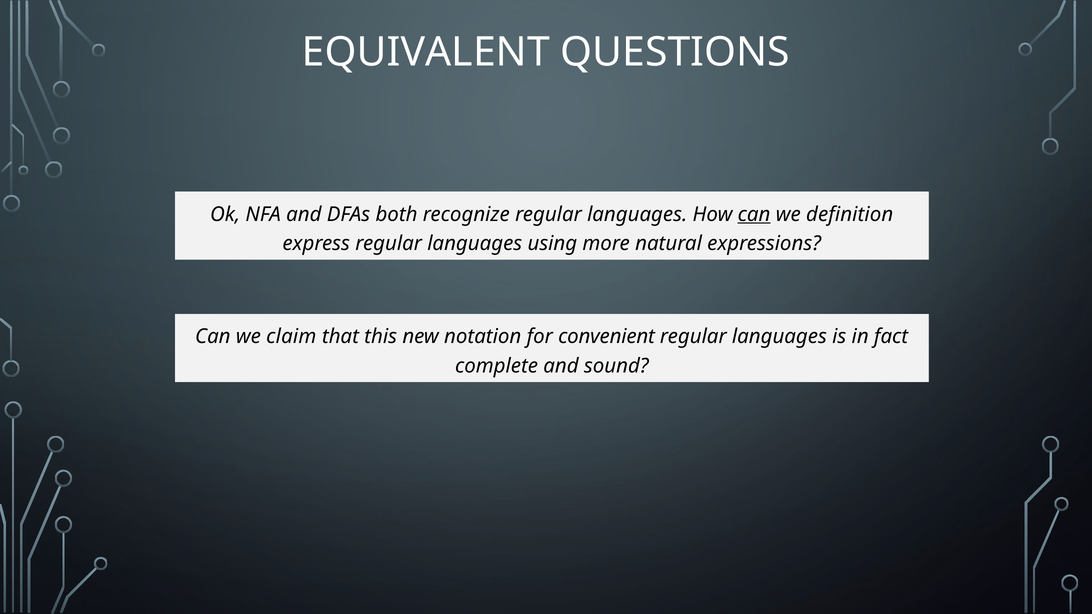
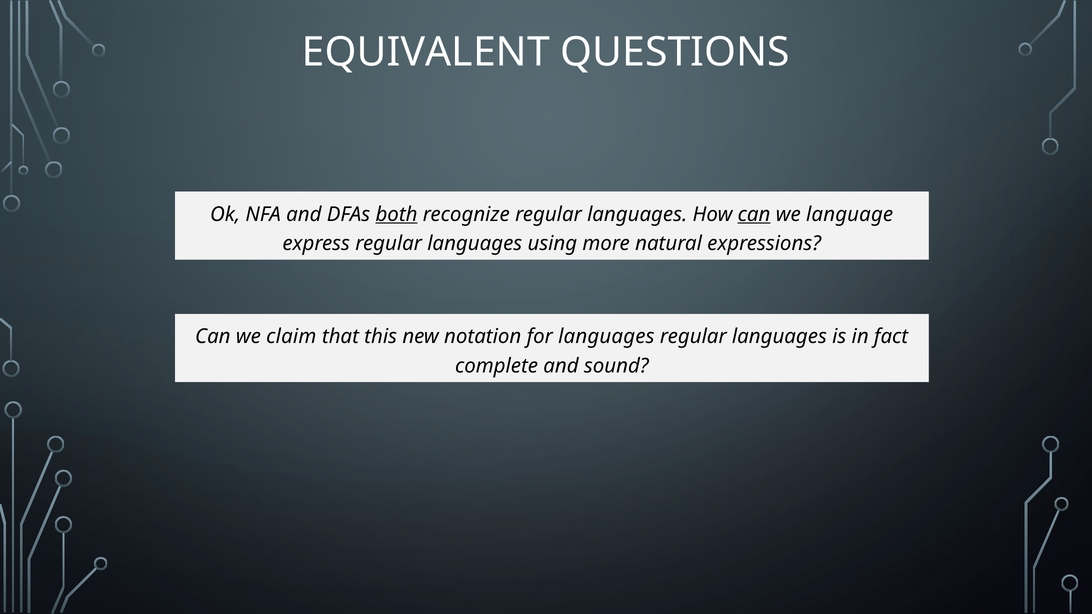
both underline: none -> present (397, 214)
definition: definition -> language (850, 214)
for convenient: convenient -> languages (606, 337)
